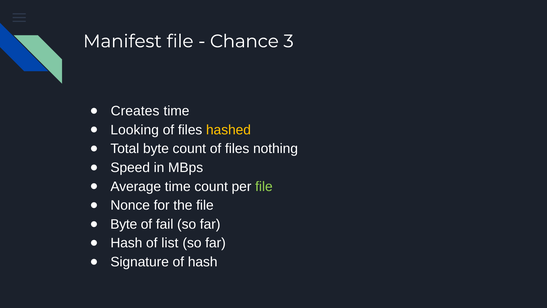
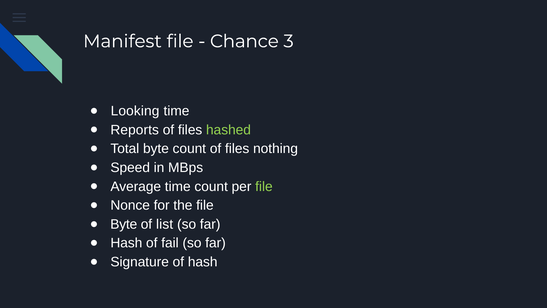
Creates: Creates -> Looking (135, 111)
Looking: Looking -> Reports (135, 130)
hashed colour: yellow -> light green (228, 130)
fail: fail -> list (165, 224)
list: list -> fail (170, 243)
